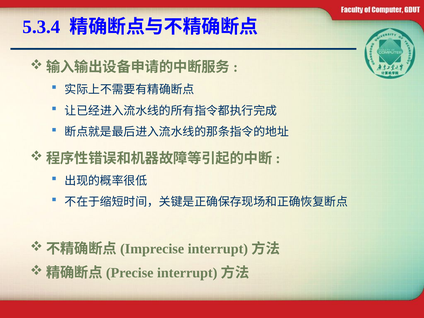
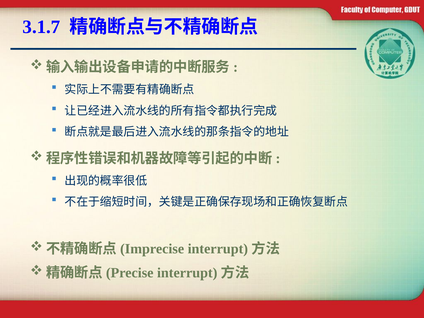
5.3.4: 5.3.4 -> 3.1.7 (41, 27)
